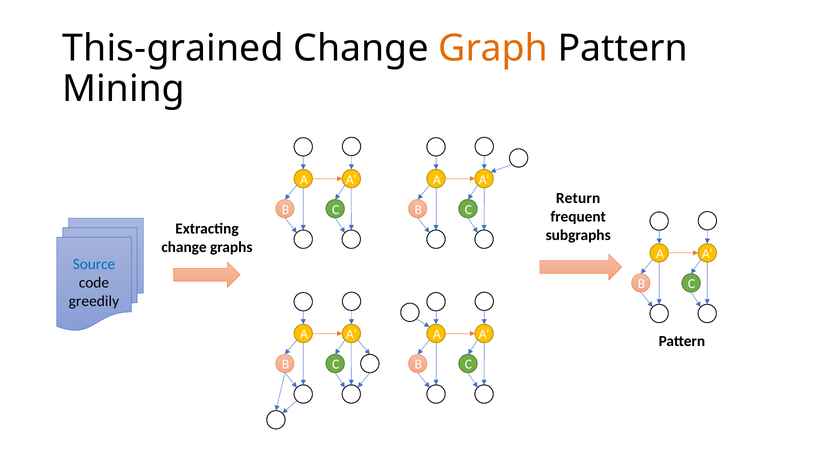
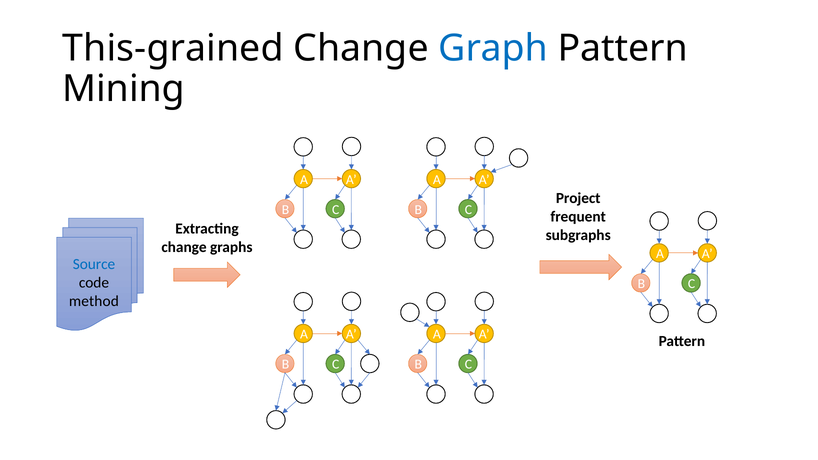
Graph colour: orange -> blue (493, 48)
Return: Return -> Project (578, 198)
greedily: greedily -> method (94, 301)
